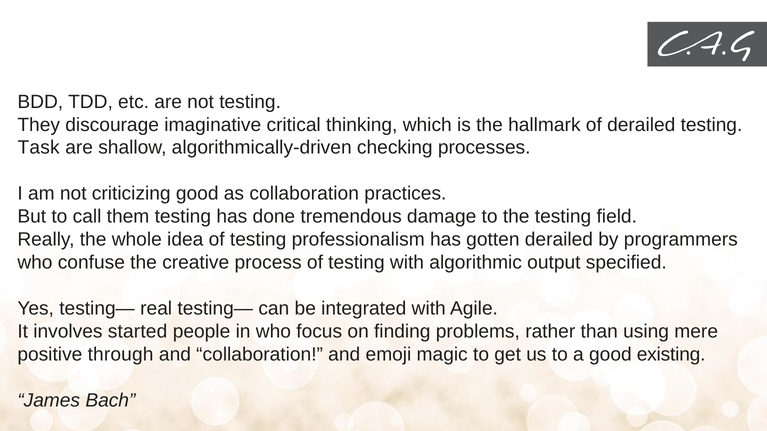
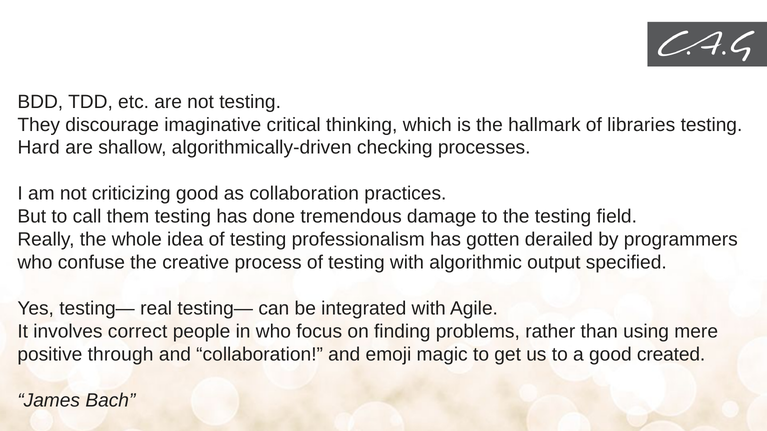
of derailed: derailed -> libraries (641, 125)
Task: Task -> Hard (39, 148)
started: started -> correct (138, 332)
existing: existing -> created (671, 355)
